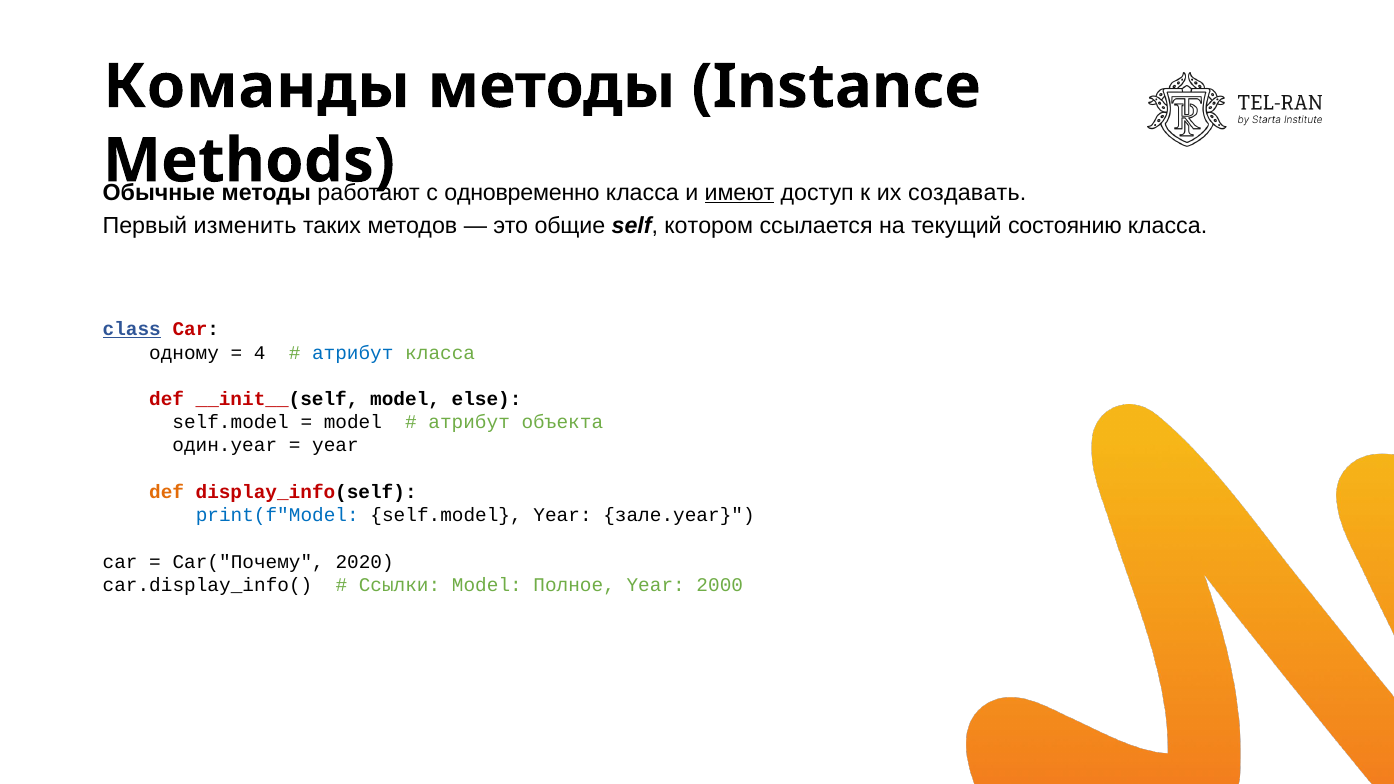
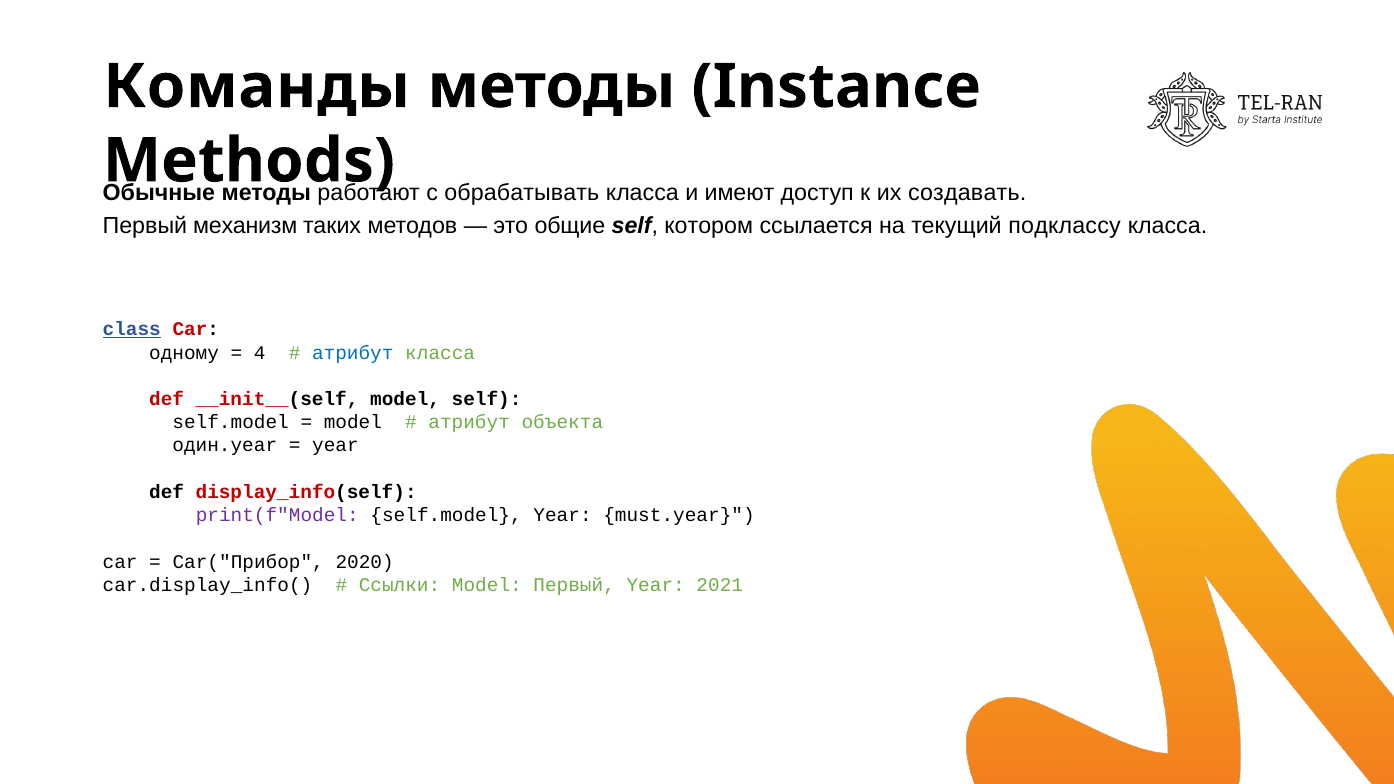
одновременно: одновременно -> обрабатывать (522, 193)
имеют underline: present -> none (740, 193)
изменить: изменить -> механизм (245, 226)
состоянию: состоянию -> подклассу (1065, 226)
model else: else -> self (487, 399)
def colour: orange -> black (167, 492)
print(f"Model colour: blue -> purple (277, 515)
зале.year: зале.year -> must.year (679, 515)
Car("Почему: Car("Почему -> Car("Прибор (248, 562)
Model Полное: Полное -> Первый (574, 585)
2000: 2000 -> 2021 (720, 585)
